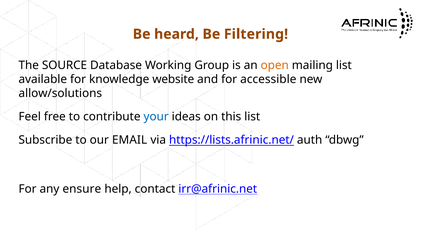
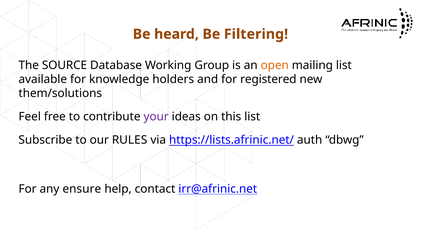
website: website -> holders (173, 79)
accessible: accessible -> registered (268, 79)
allow/solutions: allow/solutions -> them/solutions (60, 93)
your colour: blue -> purple (156, 117)
EMAIL: EMAIL -> RULES (130, 140)
